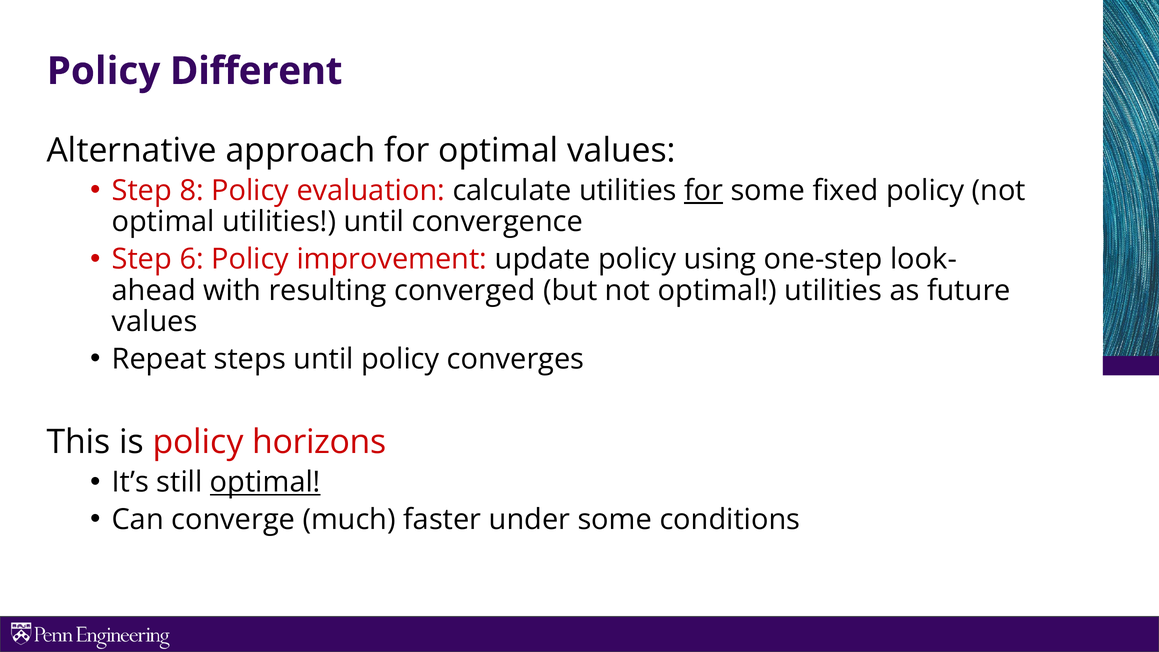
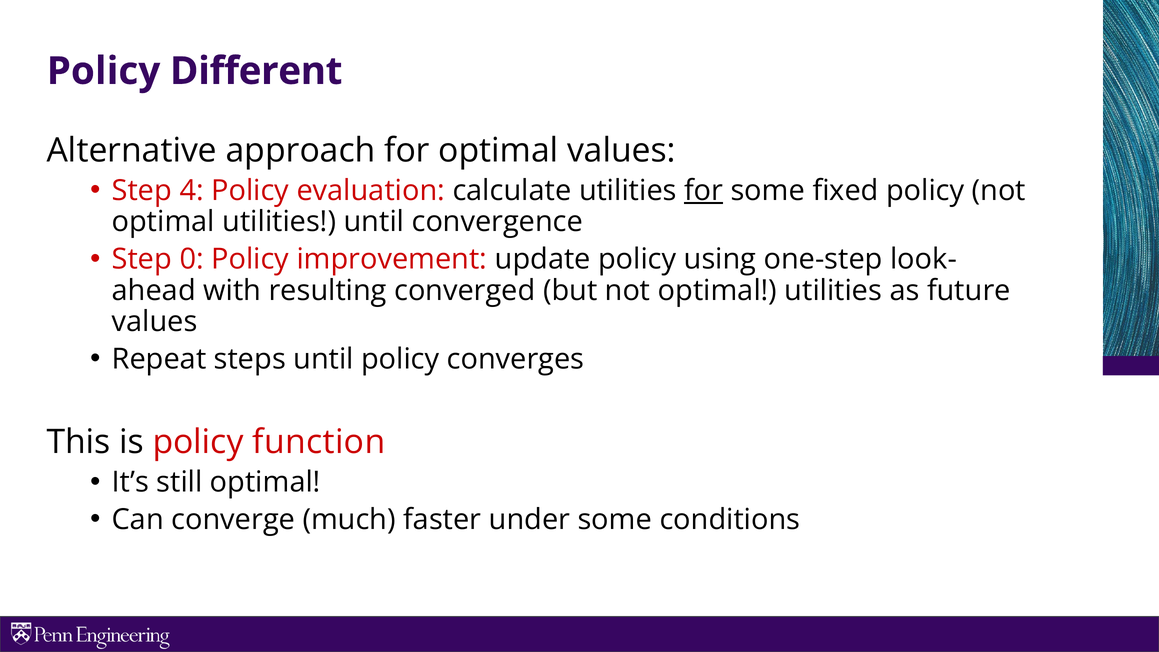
8: 8 -> 4 (192, 191)
6: 6 -> 0 (192, 259)
horizons: horizons -> function (319, 442)
optimal underline: present -> none (265, 482)
